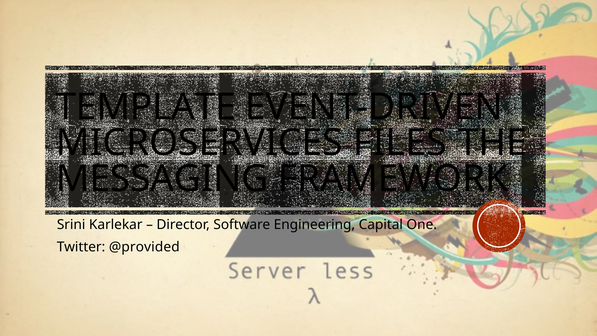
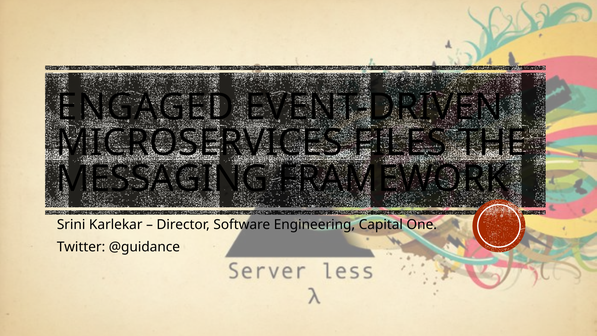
TEMPLATE: TEMPLATE -> ENGAGED (145, 107)
@provided: @provided -> @guidance (144, 247)
